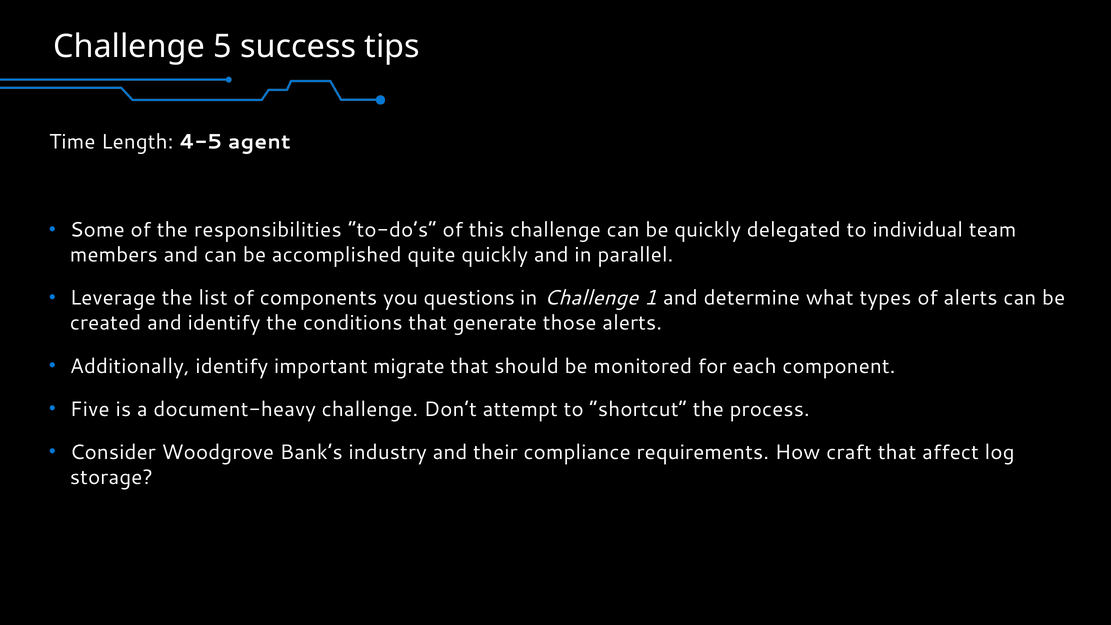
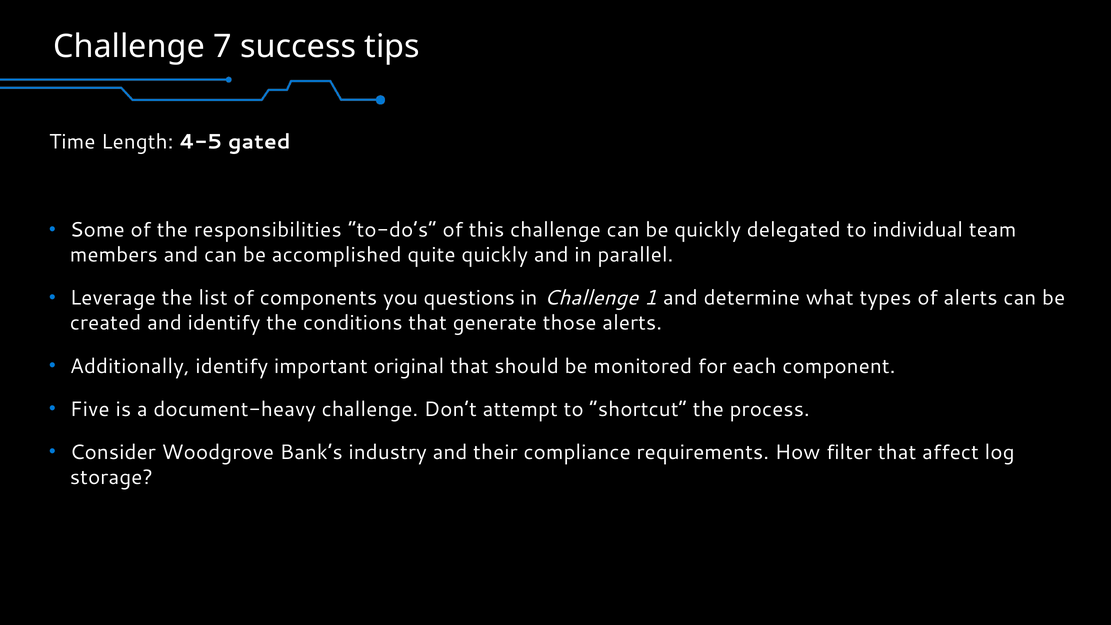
5: 5 -> 7 (222, 47)
agent: agent -> gated (259, 142)
migrate: migrate -> original (409, 366)
craft: craft -> filter (849, 452)
